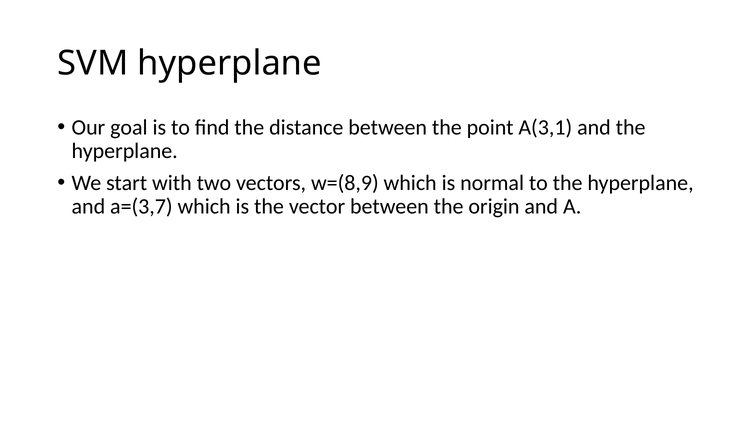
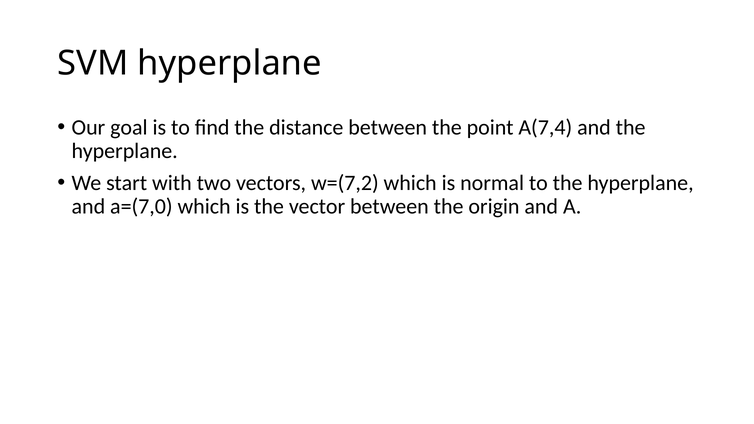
A(3,1: A(3,1 -> A(7,4 (545, 127)
w=(8,9: w=(8,9 -> w=(7,2 (345, 183)
a=(3,7: a=(3,7 -> a=(7,0 (141, 207)
